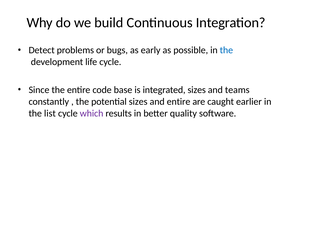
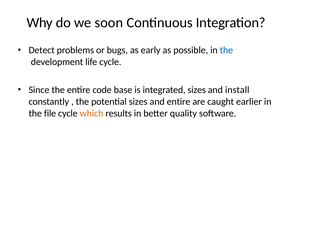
build: build -> soon (109, 23)
teams: teams -> install (237, 90)
list: list -> file (50, 113)
which colour: purple -> orange (92, 113)
